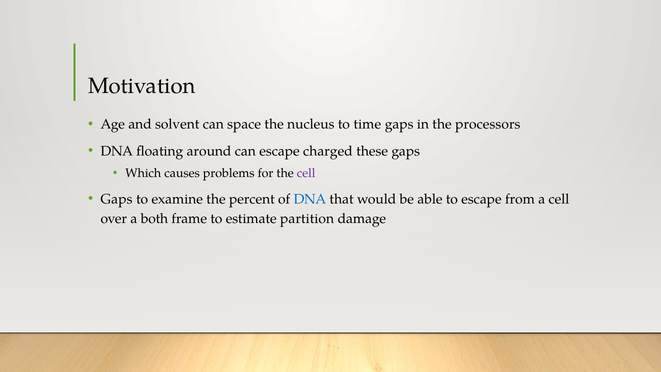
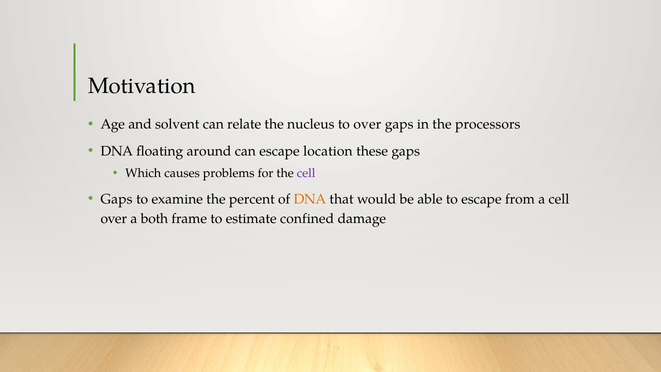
space: space -> relate (244, 124)
to time: time -> over (367, 124)
charged: charged -> location (328, 151)
DNA colour: blue -> orange (310, 199)
partition: partition -> confined (307, 219)
